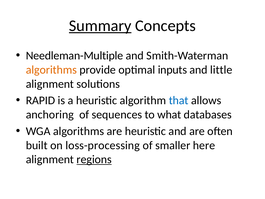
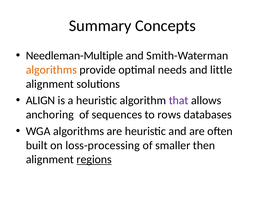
Summary underline: present -> none (100, 26)
inputs: inputs -> needs (172, 70)
RAPID: RAPID -> ALIGN (41, 100)
that colour: blue -> purple (179, 100)
what: what -> rows (169, 114)
here: here -> then (204, 145)
